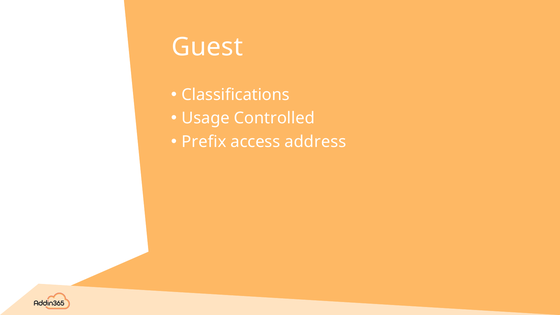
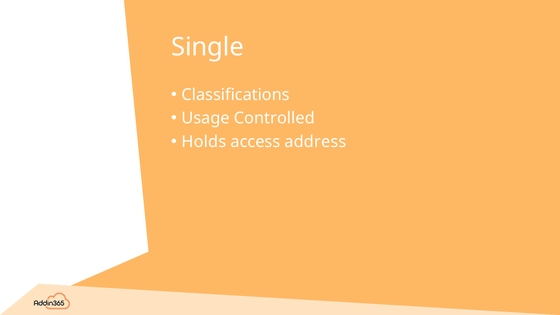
Guest: Guest -> Single (207, 47)
Prefix: Prefix -> Holds (204, 142)
